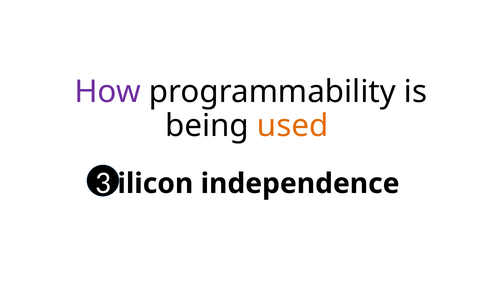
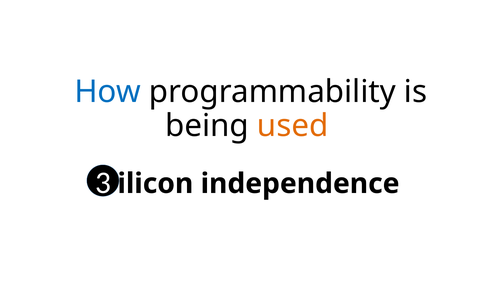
How colour: purple -> blue (108, 92)
